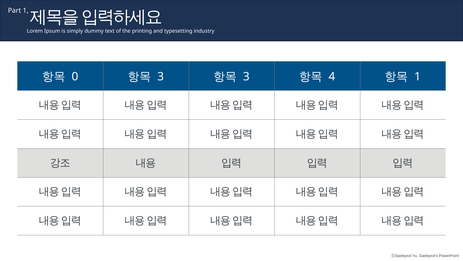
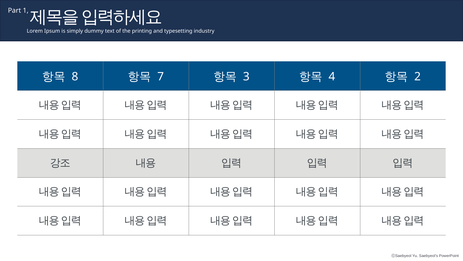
0: 0 -> 8 (75, 76)
3: 3 -> 7 (161, 76)
1: 1 -> 2 (418, 76)
